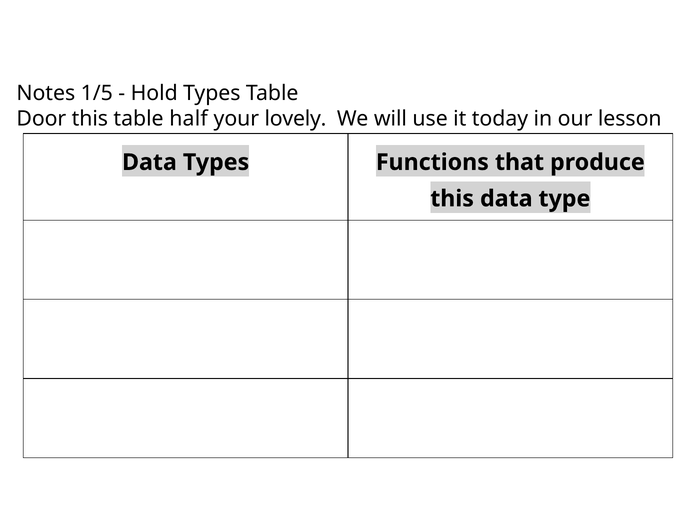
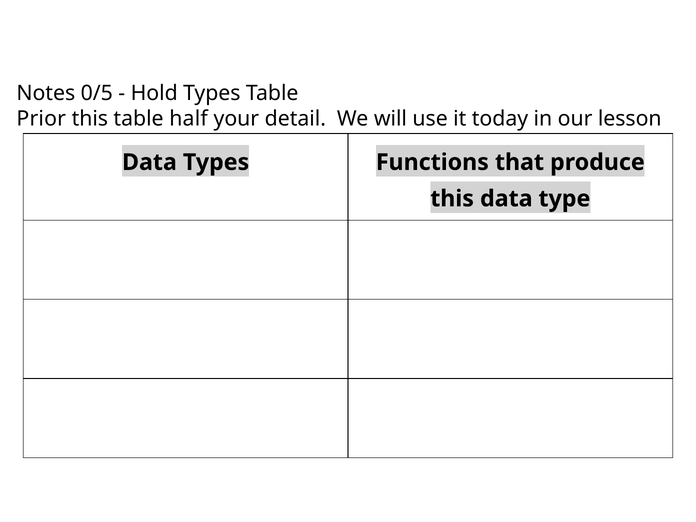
1/5: 1/5 -> 0/5 (97, 93)
Door: Door -> Prior (41, 119)
lovely: lovely -> detail (295, 119)
